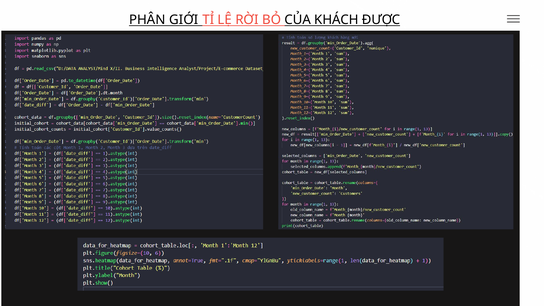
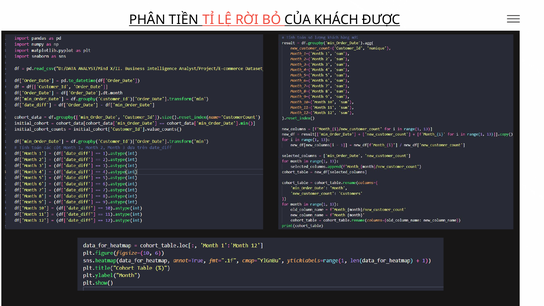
GIỚI: GIỚI -> TIỀN (184, 20)
